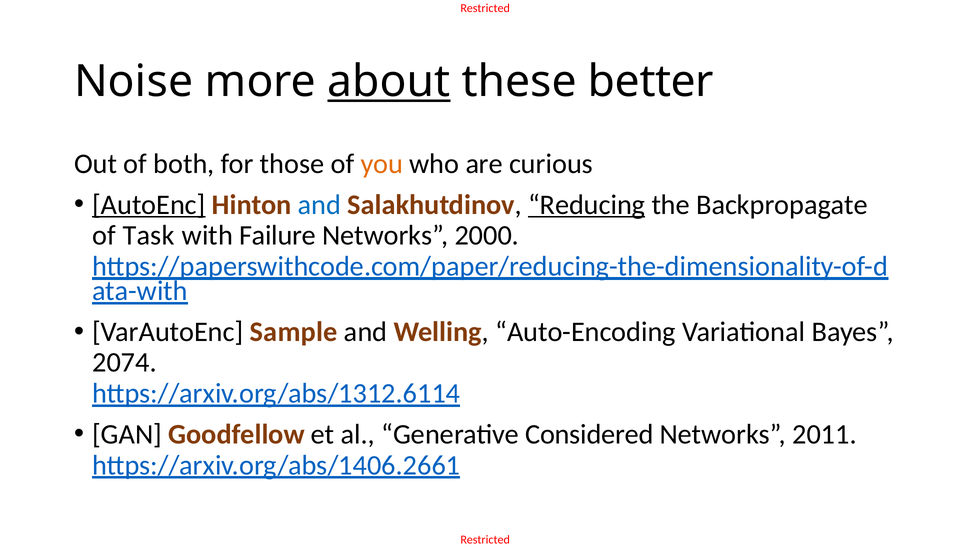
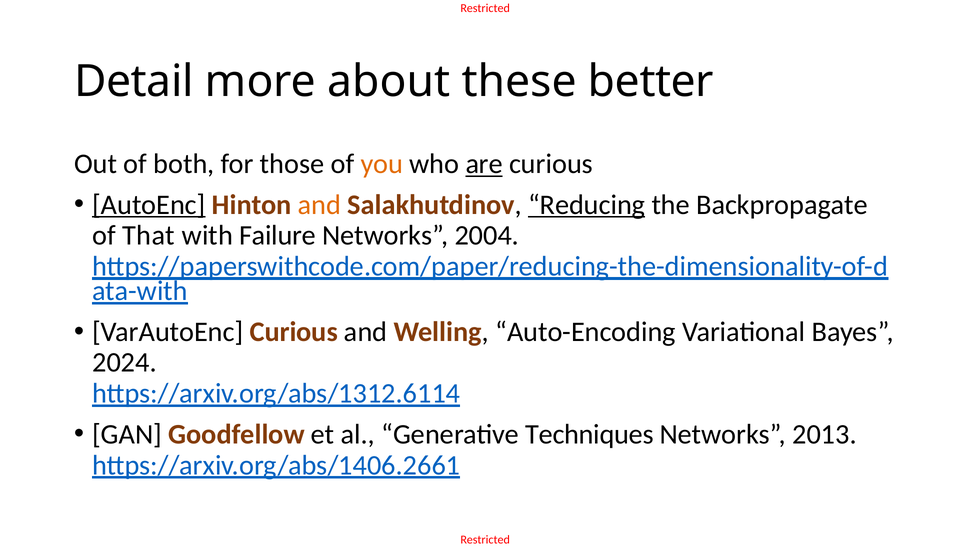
Noise: Noise -> Detail (134, 82)
about underline: present -> none (389, 82)
are underline: none -> present (484, 164)
and colour: blue -> orange (319, 205)
Task: Task -> That (149, 235)
2000: 2000 -> 2004 (487, 235)
VarAutoEnc Sample: Sample -> Curious (294, 332)
2074: 2074 -> 2024 (124, 363)
Considered: Considered -> Techniques (589, 434)
2011: 2011 -> 2013 (825, 434)
